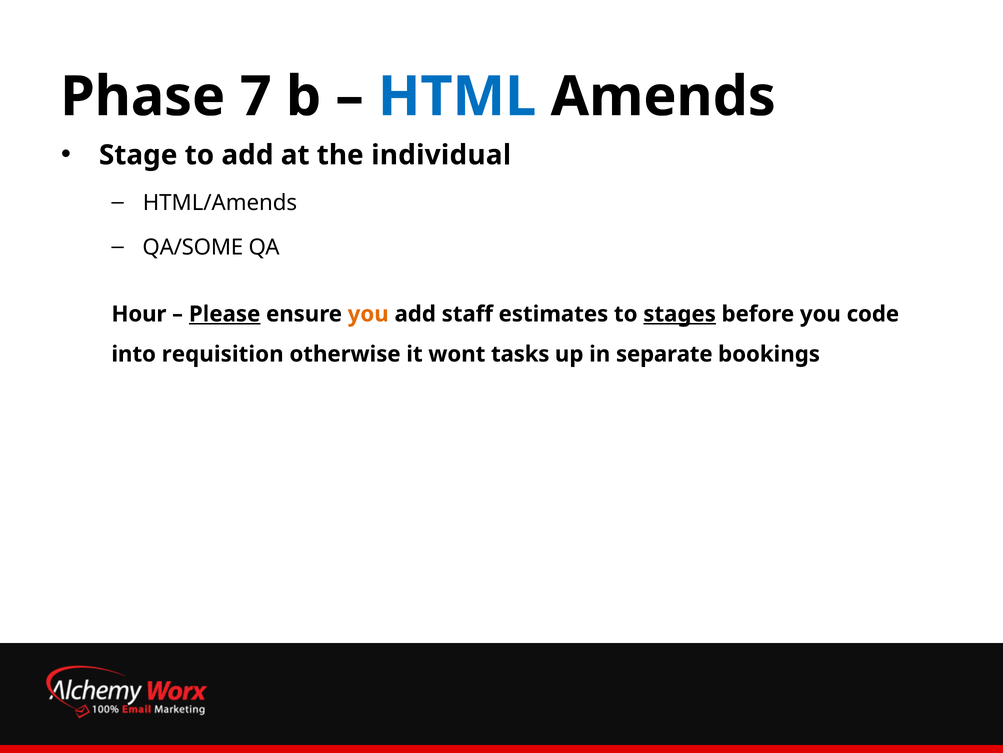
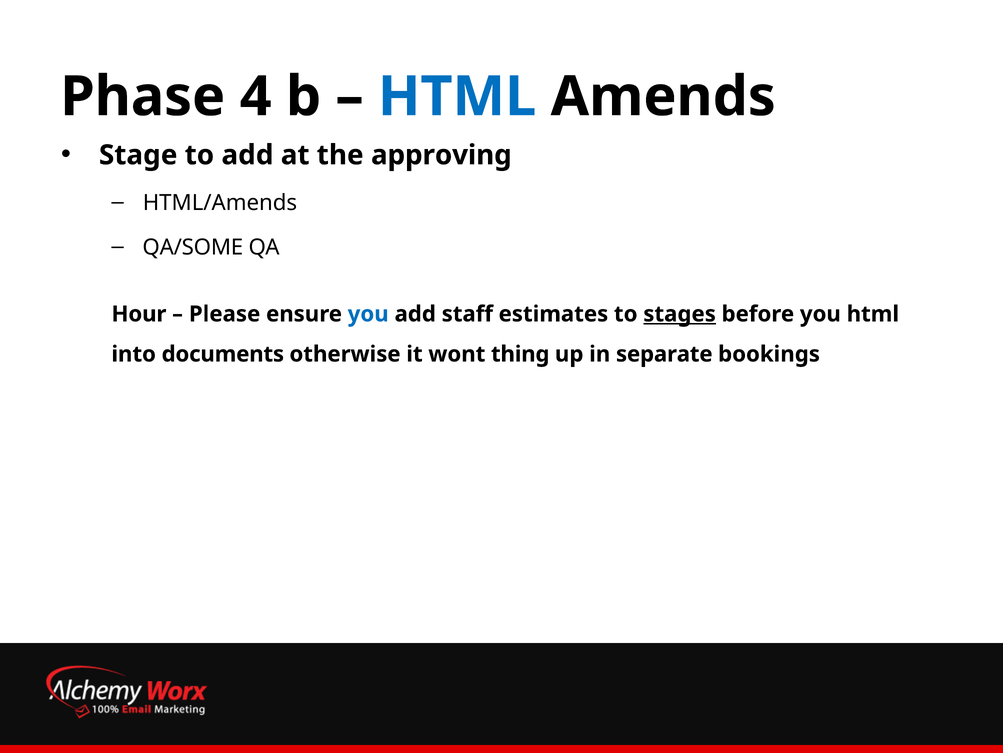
7: 7 -> 4 (256, 97)
individual: individual -> approving (441, 155)
Please underline: present -> none (225, 314)
you colour: orange -> blue (368, 314)
you code: code -> html (873, 314)
requisition: requisition -> documents (223, 354)
tasks: tasks -> thing (520, 354)
